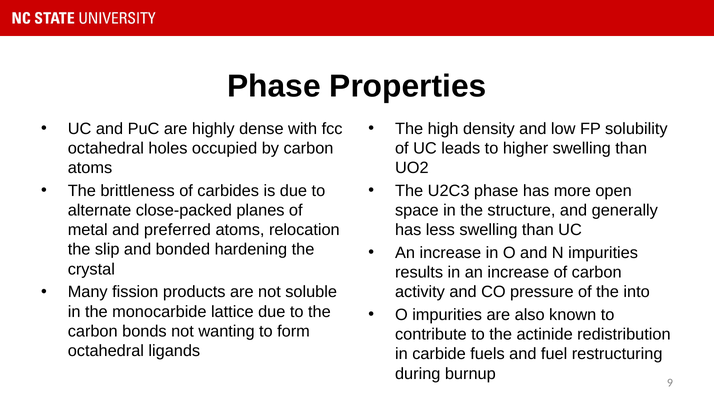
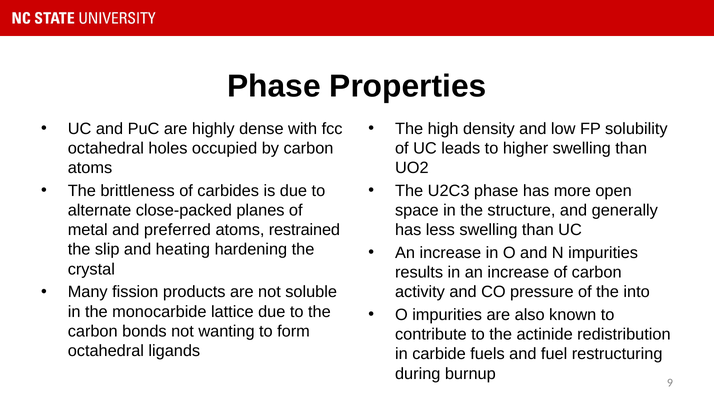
relocation: relocation -> restrained (304, 230)
bonded: bonded -> heating (183, 250)
